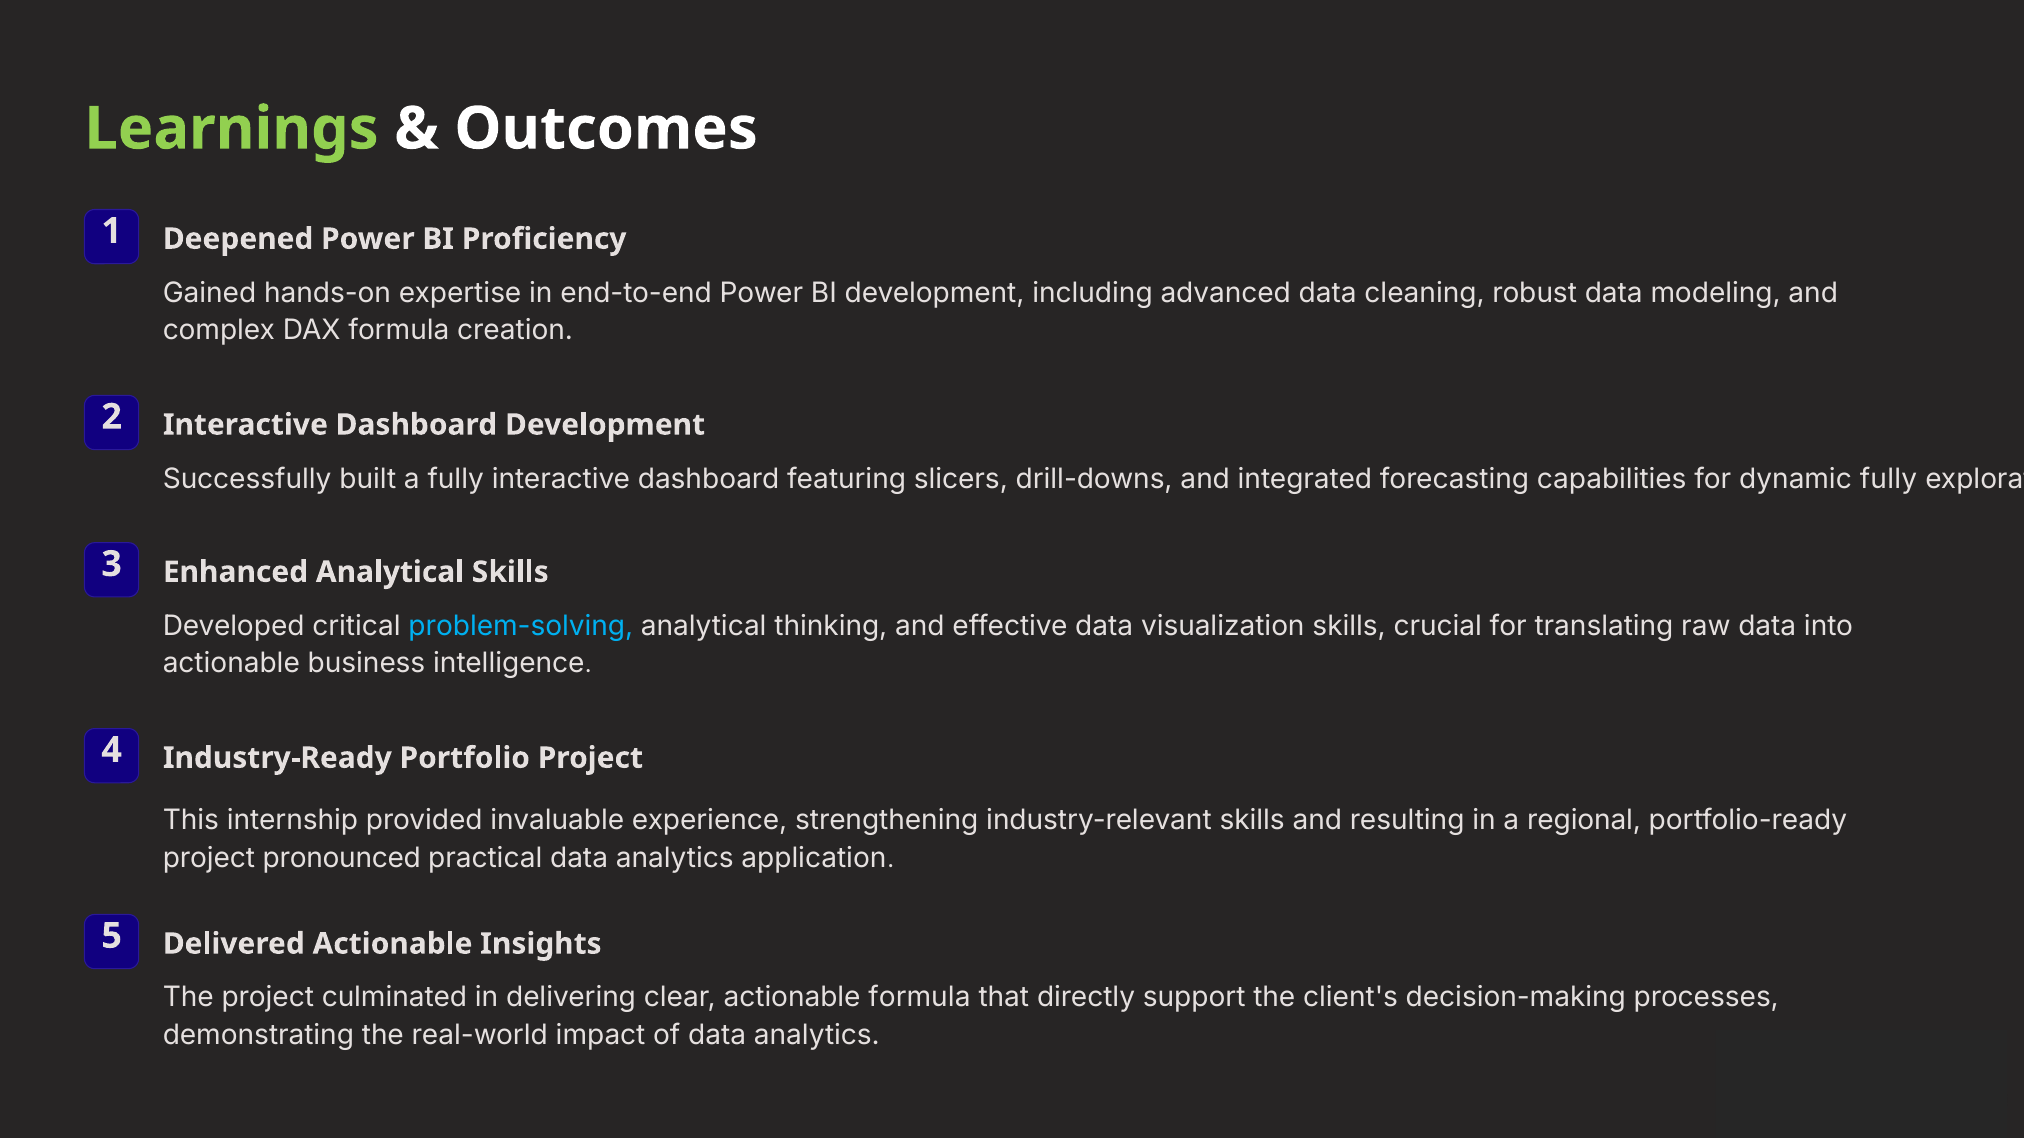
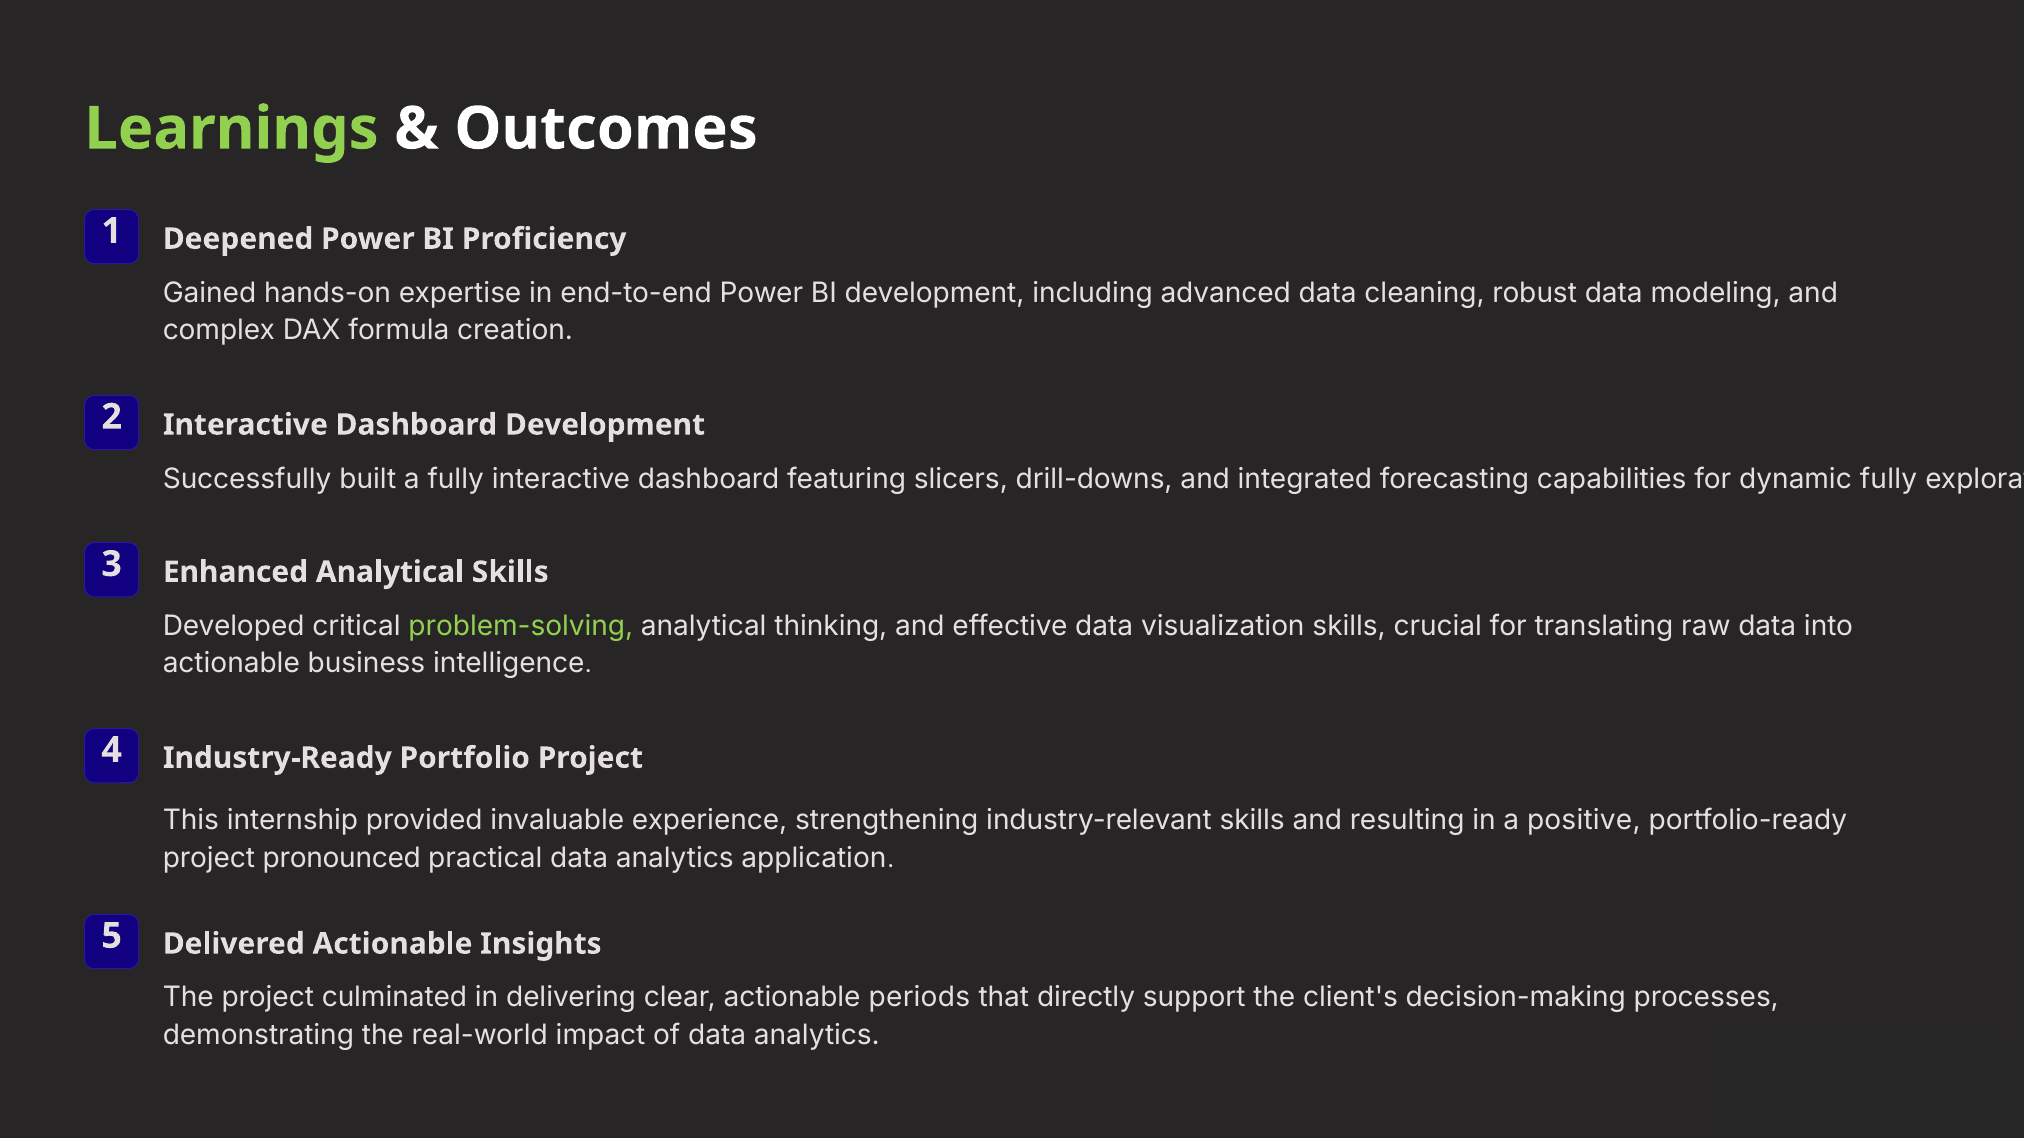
problem-solving colour: light blue -> light green (521, 626)
regional: regional -> positive (1584, 821)
actionable formula: formula -> periods (919, 998)
